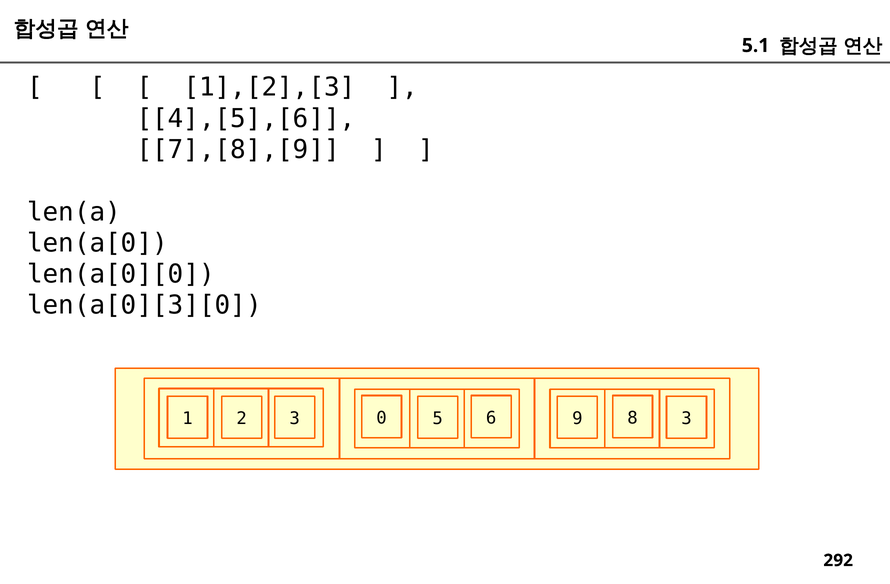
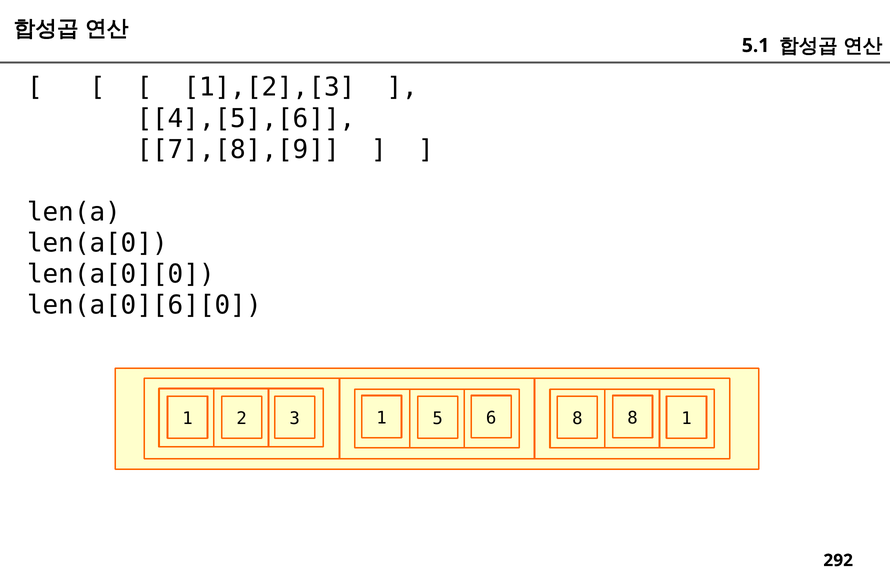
len(a[0][3][0: len(a[0][3][0 -> len(a[0][6][0 (144, 306)
3 0: 0 -> 1 (382, 418)
6 9: 9 -> 8 (577, 419)
8 3: 3 -> 1 (687, 419)
